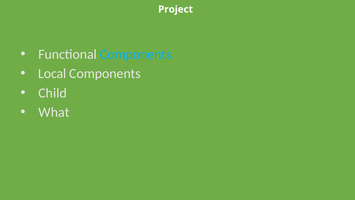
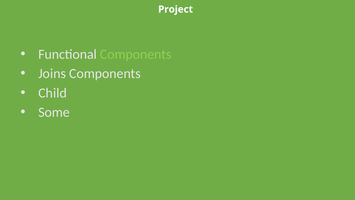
Components colour: light blue -> light green (136, 54)
Local: Local -> Joins (52, 74)
What: What -> Some (54, 112)
